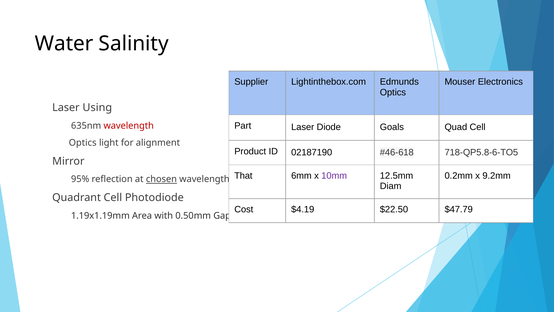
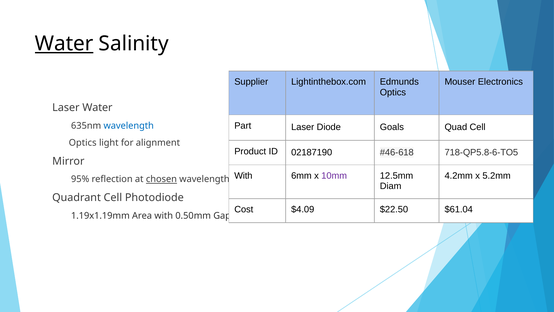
Water underline: none -> present (64, 44)
Using: Using -> Water (97, 107)
wavelength colour: red -> blue (129, 126)
That: That -> With (243, 175)
0.2mm: 0.2mm -> 4.2mm (459, 175)
9.2mm: 9.2mm -> 5.2mm (497, 175)
$4.19: $4.19 -> $4.09 (303, 209)
$47.79: $47.79 -> $61.04 (459, 209)
